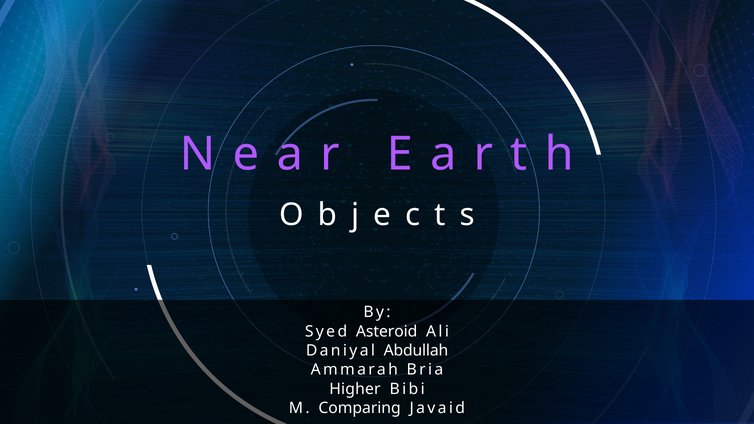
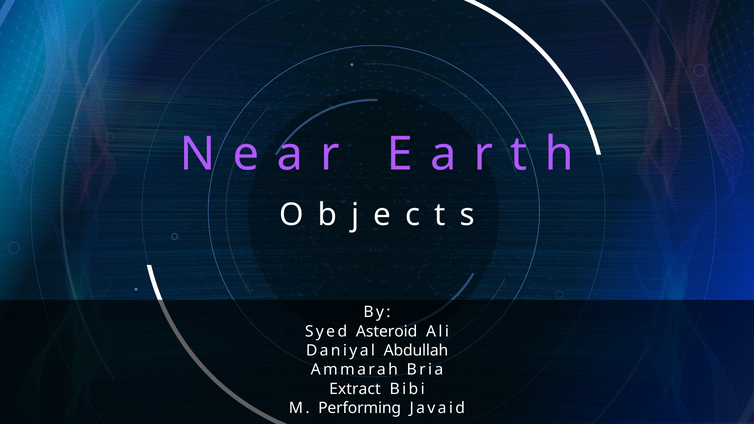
Higher: Higher -> Extract (355, 389)
Comparing: Comparing -> Performing (360, 408)
